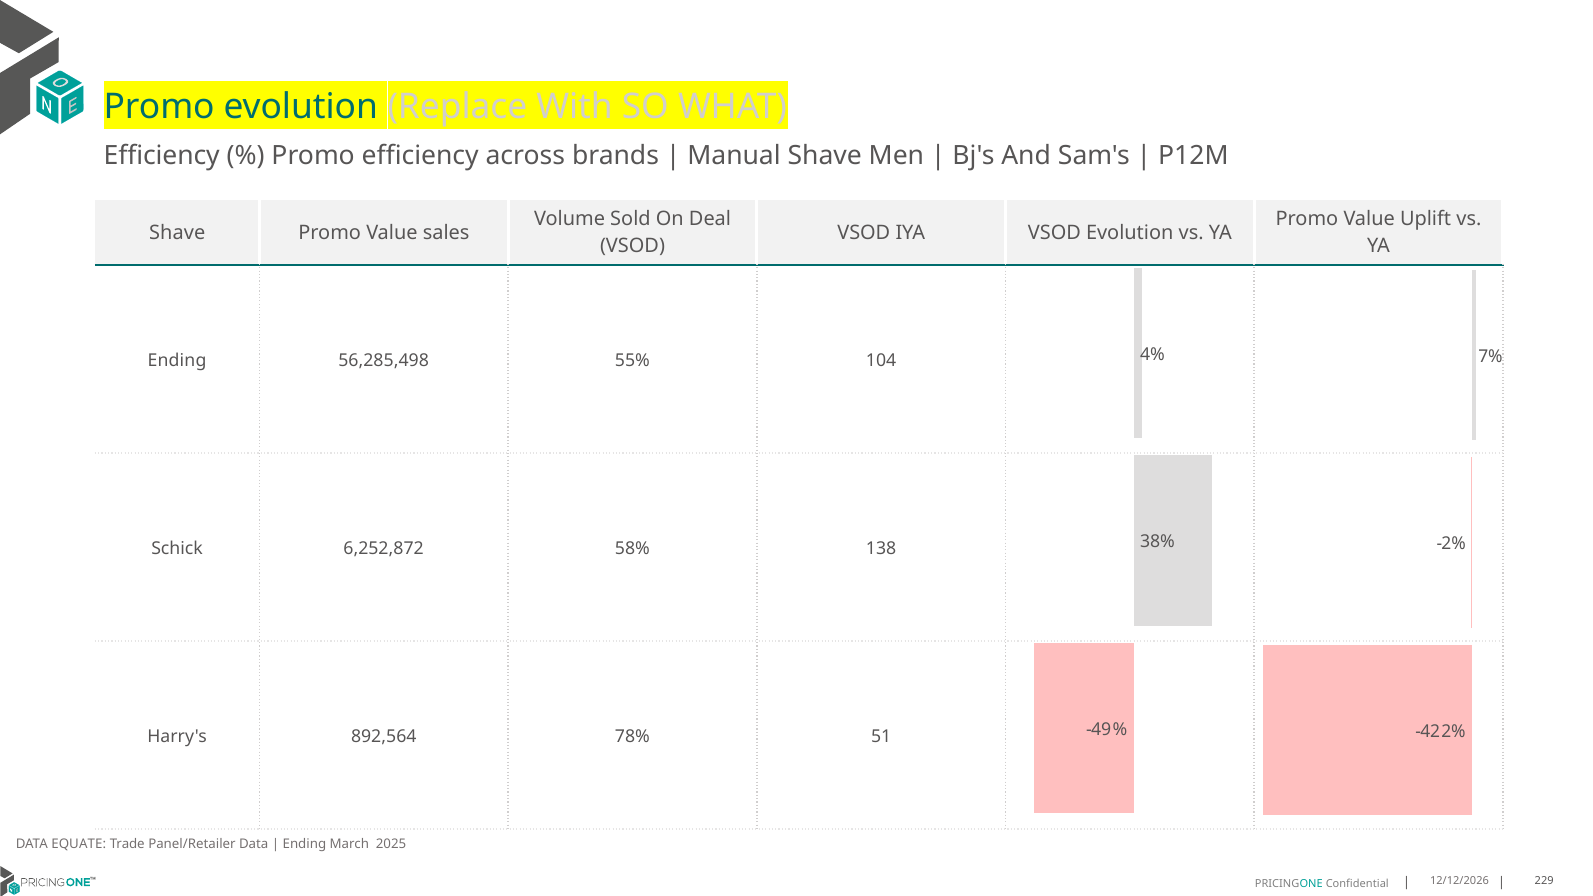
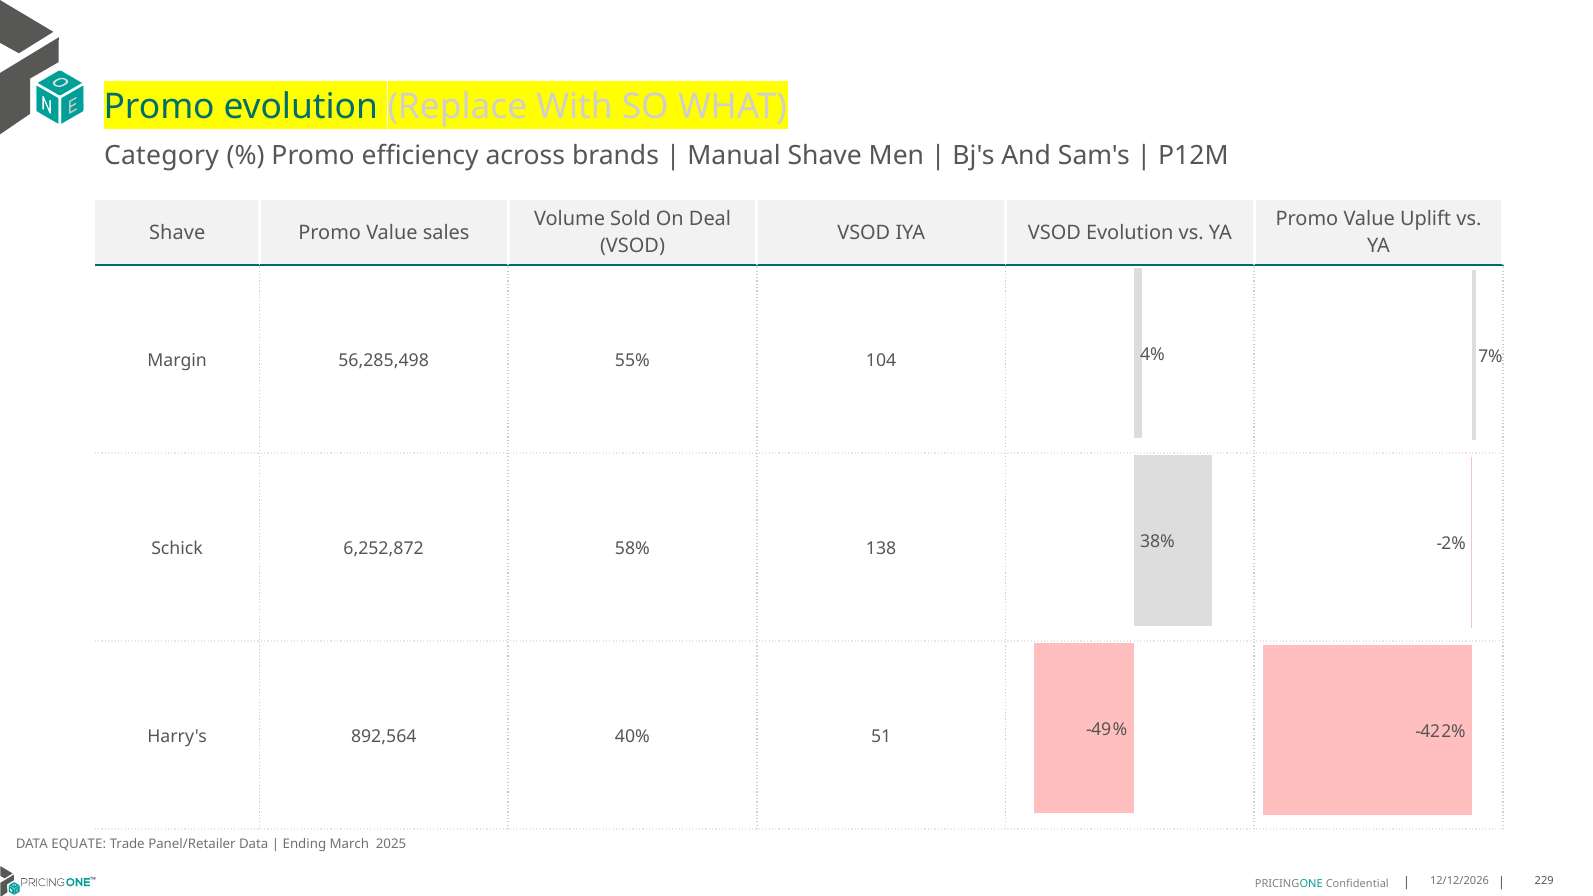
Efficiency: Efficiency -> Category (161, 155)
Ending: Ending -> Margin (177, 361)
78%: 78% -> 40% (632, 737)
